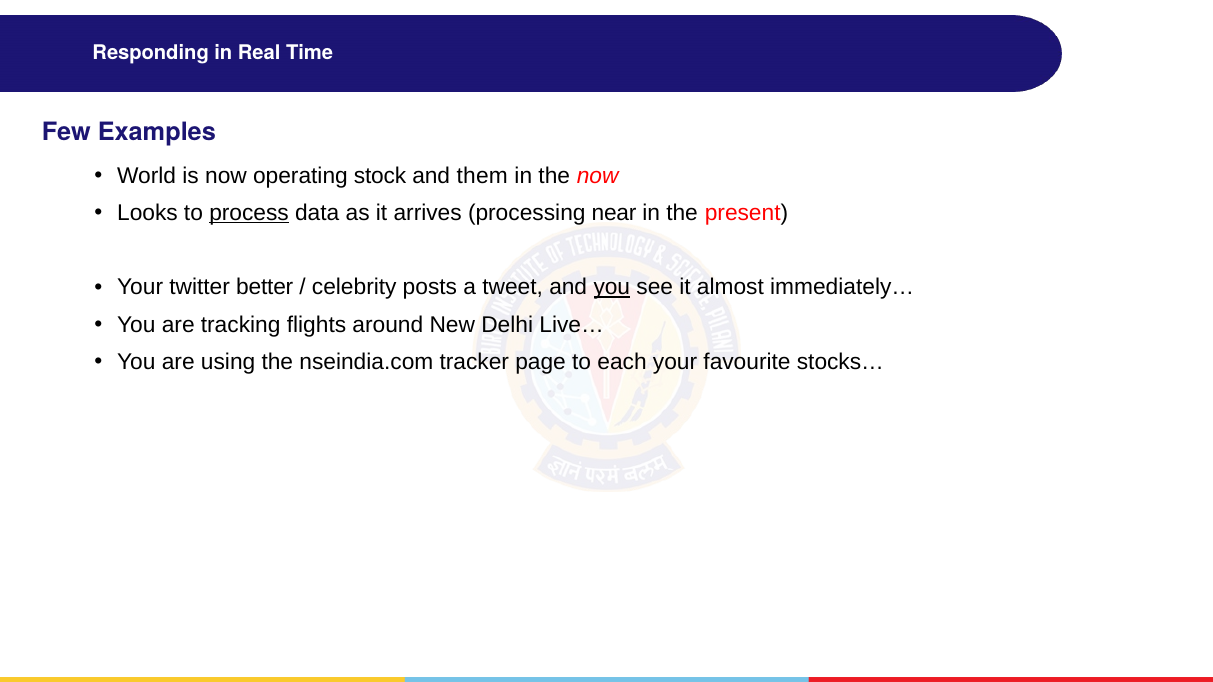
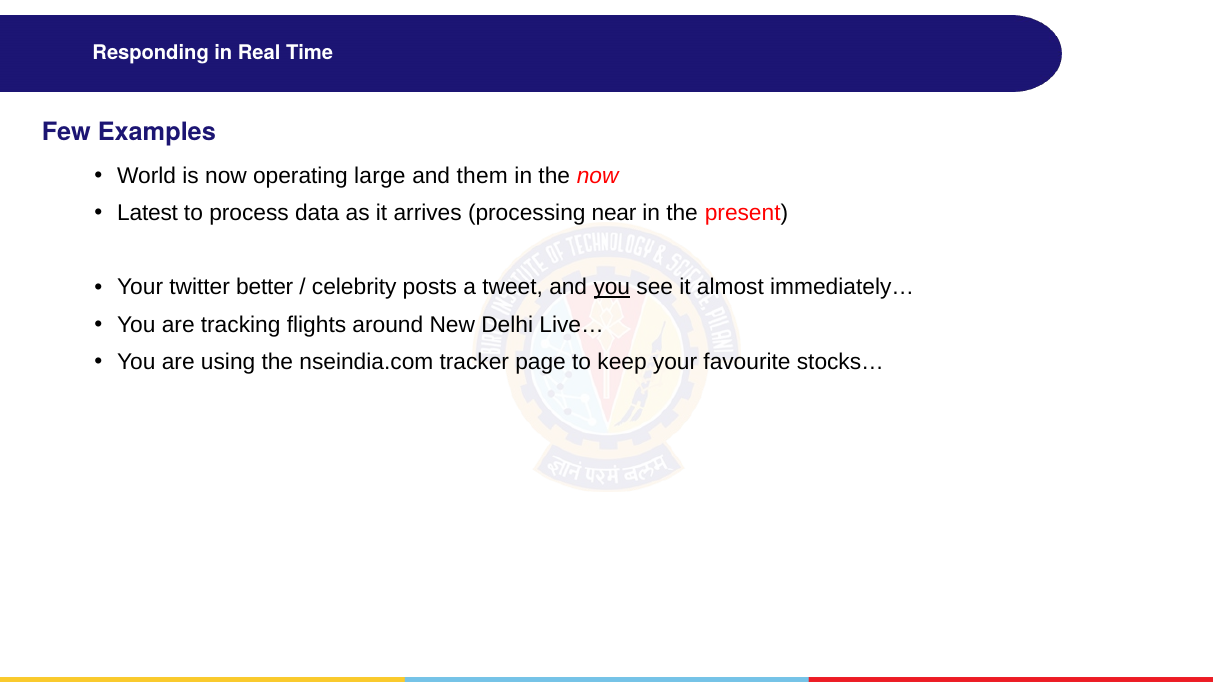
stock: stock -> large (380, 176)
Looks: Looks -> Latest (148, 213)
process underline: present -> none (249, 213)
each: each -> keep (622, 362)
